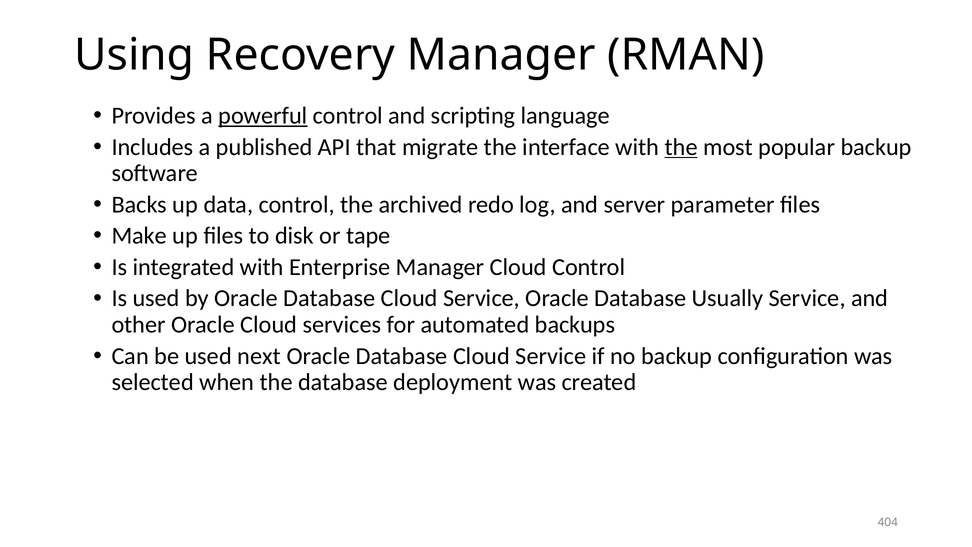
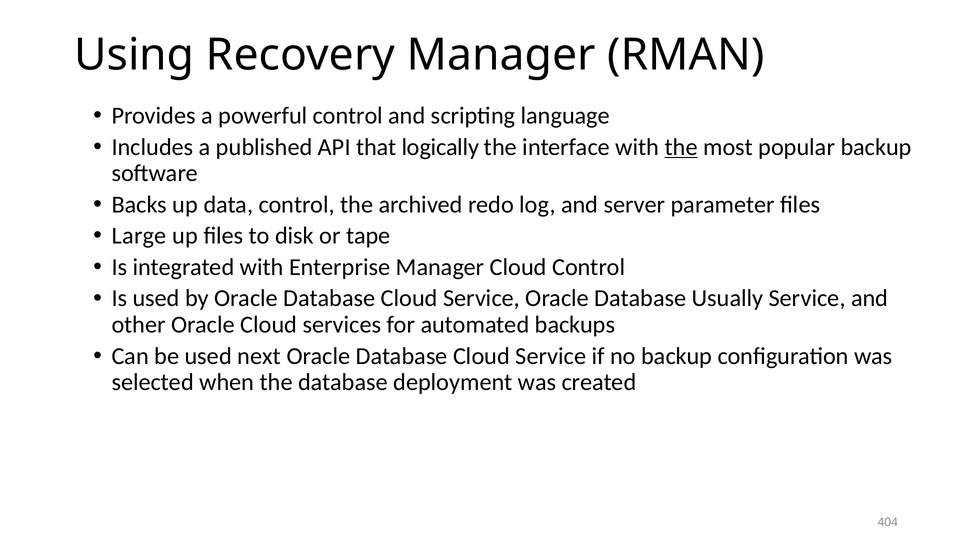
powerful underline: present -> none (263, 116)
migrate: migrate -> logically (440, 147)
Make: Make -> Large (139, 236)
